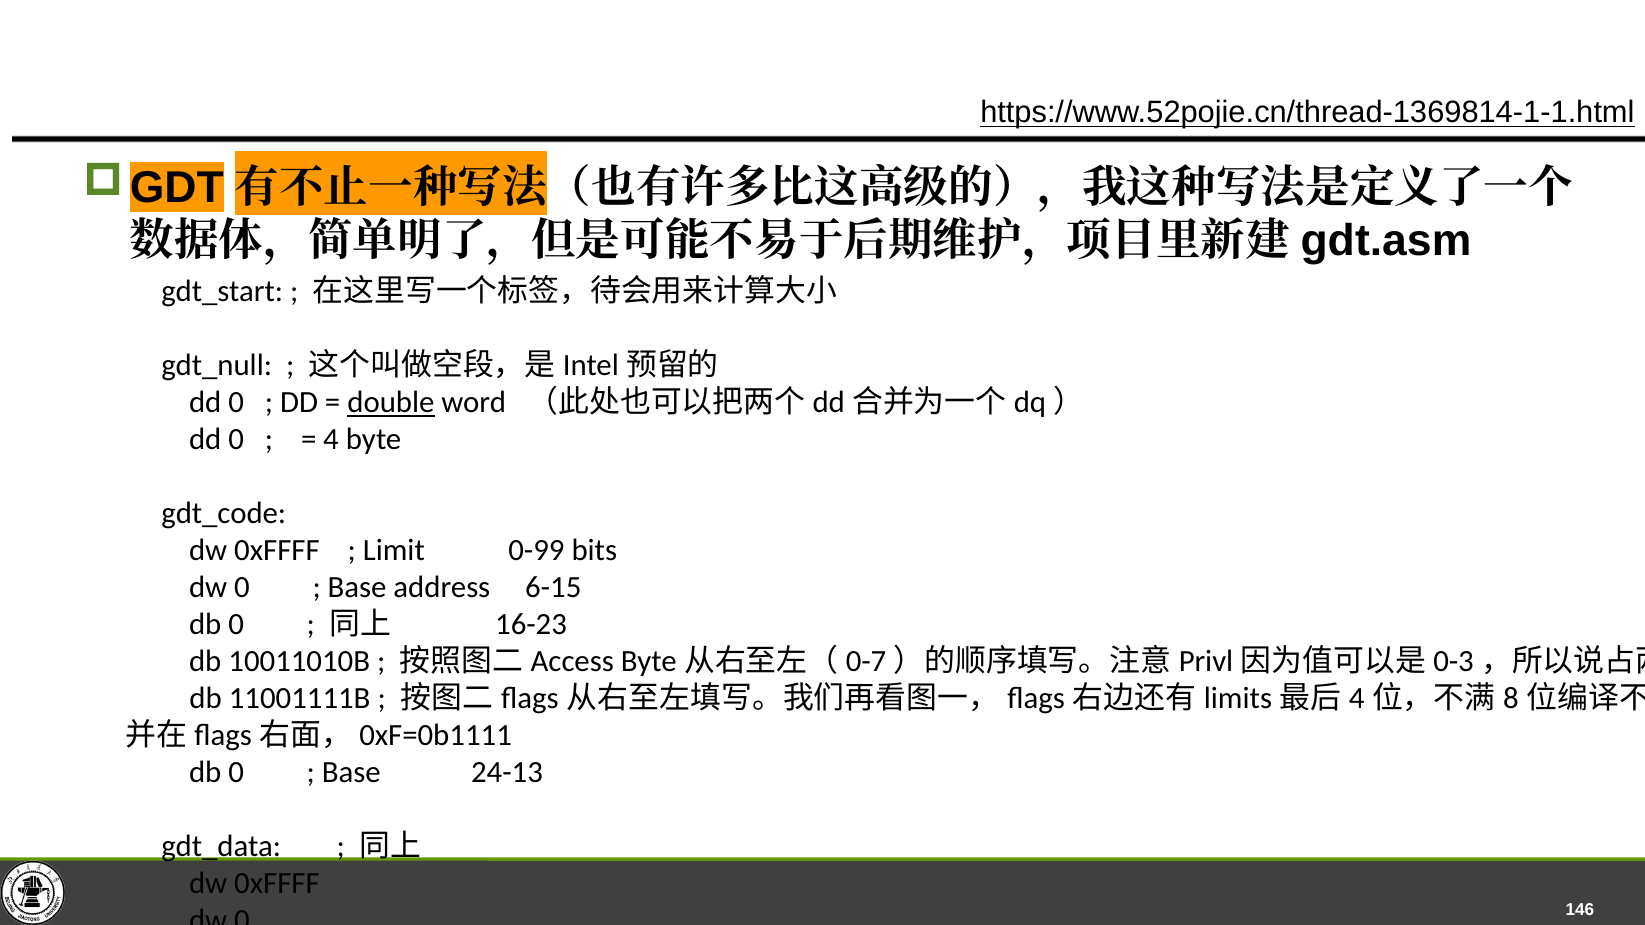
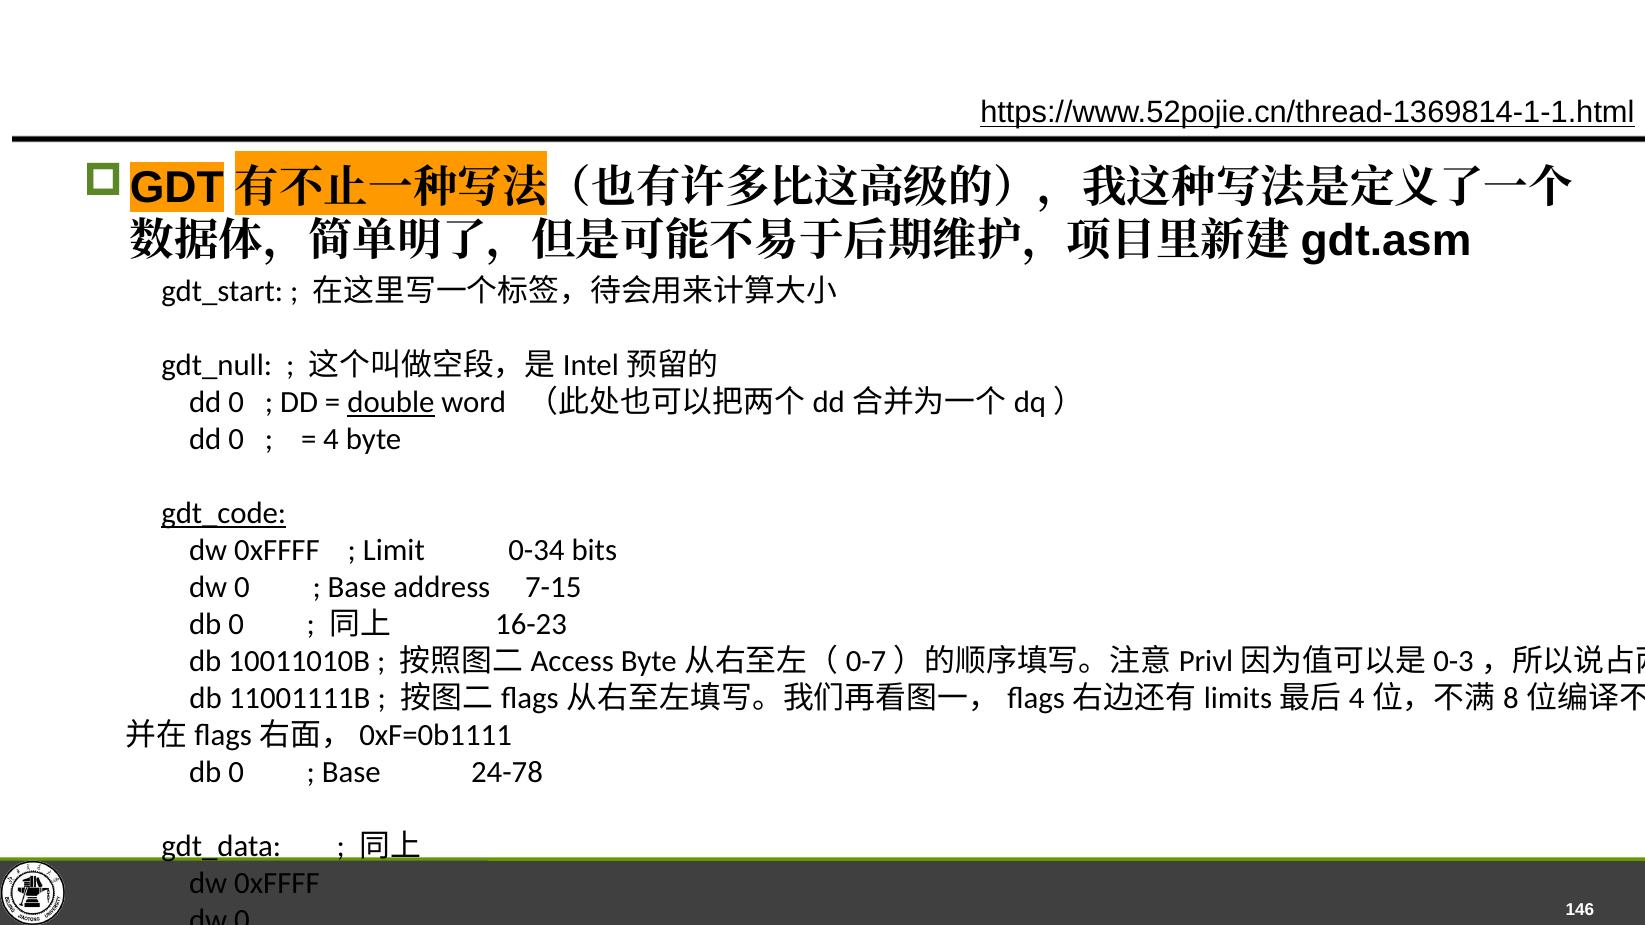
gdt_code underline: none -> present (224, 514)
0-99: 0-99 -> 0-34 (536, 551)
6-15: 6-15 -> 7-15 (553, 588)
24-13: 24-13 -> 24-78 (507, 773)
